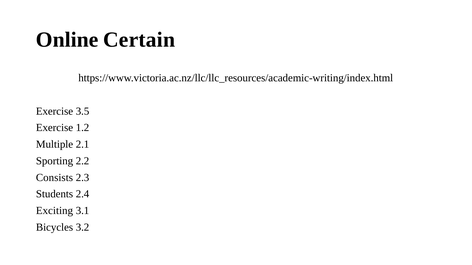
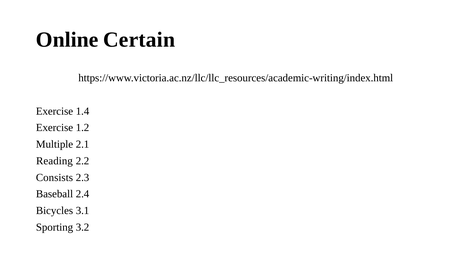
3.5: 3.5 -> 1.4 (83, 111)
Sporting: Sporting -> Reading (54, 161)
Students: Students -> Baseball (55, 194)
Exciting: Exciting -> Bicycles (55, 211)
Bicycles: Bicycles -> Sporting (55, 228)
